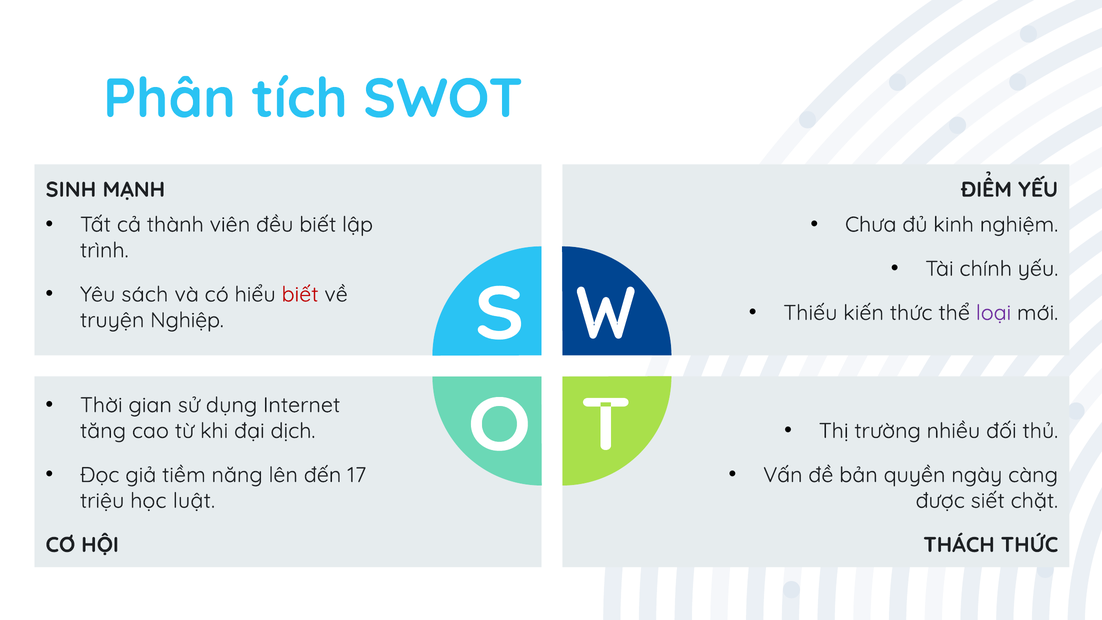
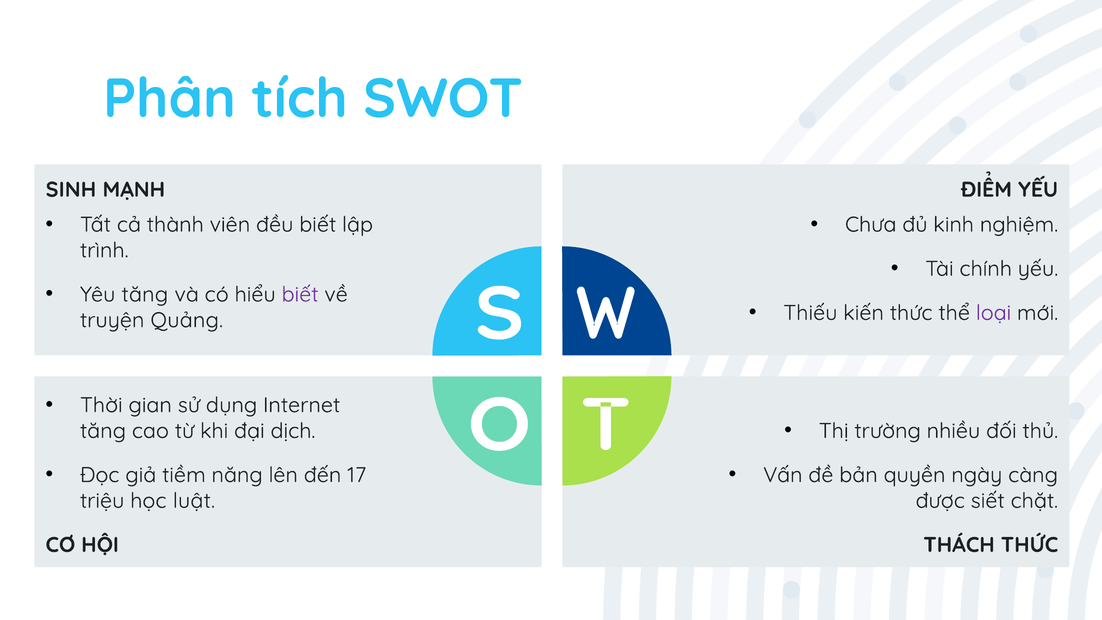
Yêu sách: sách -> tăng (145, 294)
biết colour: red -> purple (300, 294)
Nghiệp: Nghiệp -> Quảng (187, 320)
